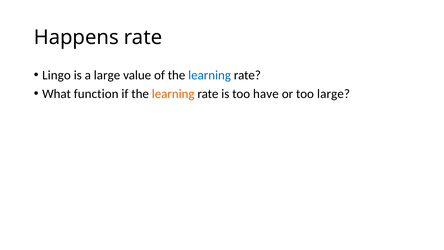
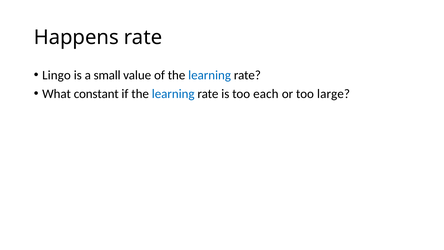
a large: large -> small (107, 75)
function: function -> constant (96, 94)
learning colour: orange -> blue (173, 94)
have: have -> each (266, 94)
